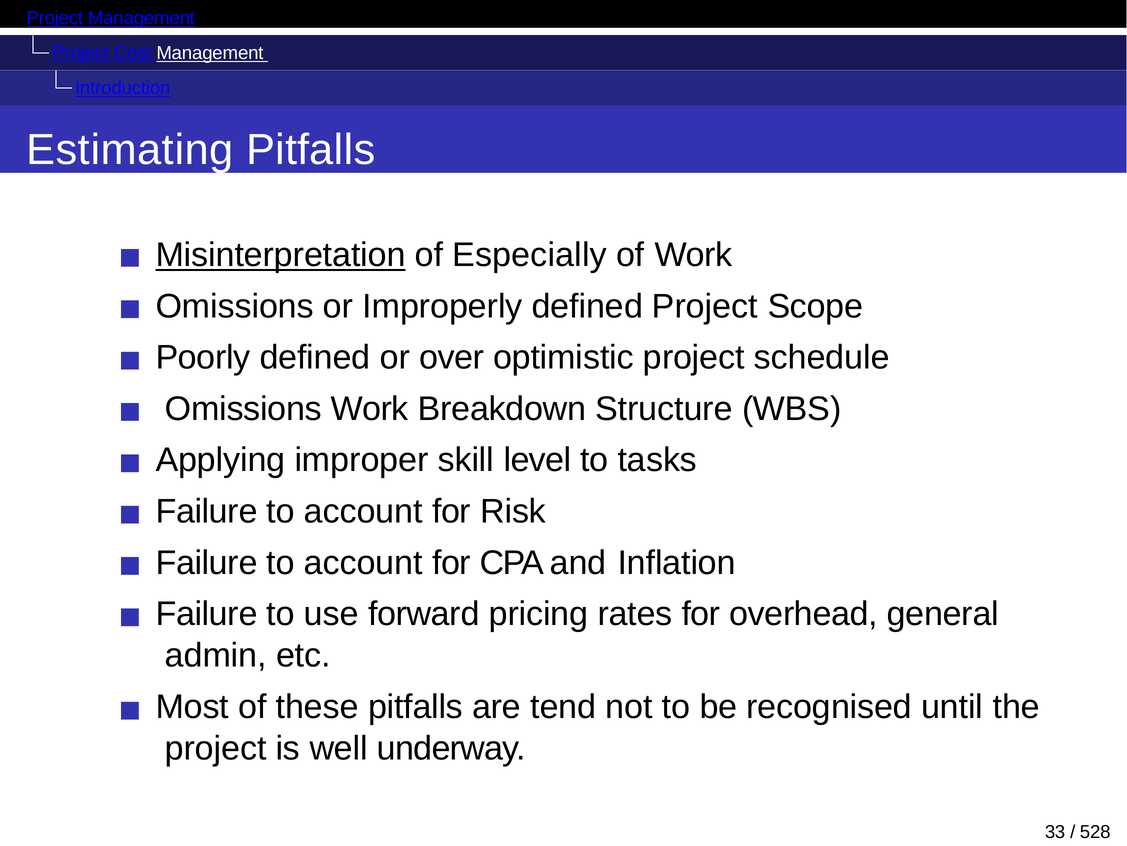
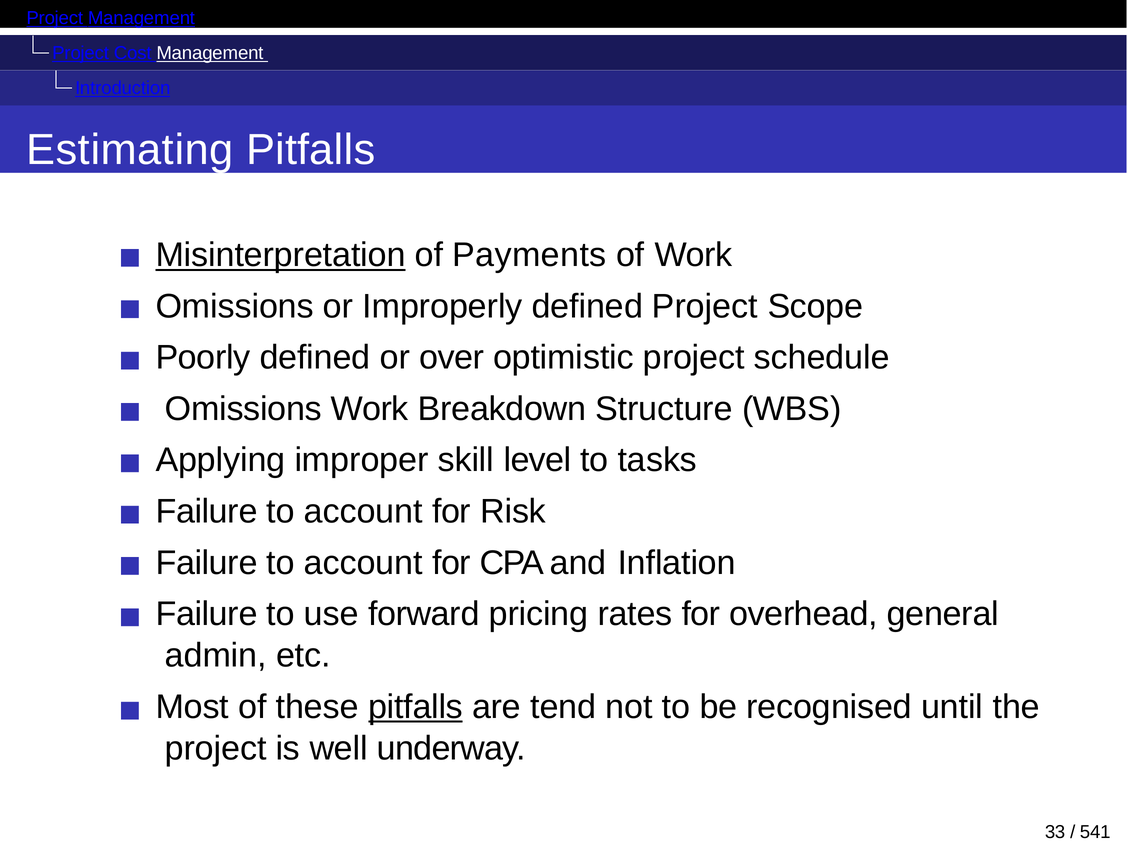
Especially: Especially -> Payments (529, 255)
pitfalls underline: none -> present (416, 707)
528: 528 -> 541 (1095, 832)
